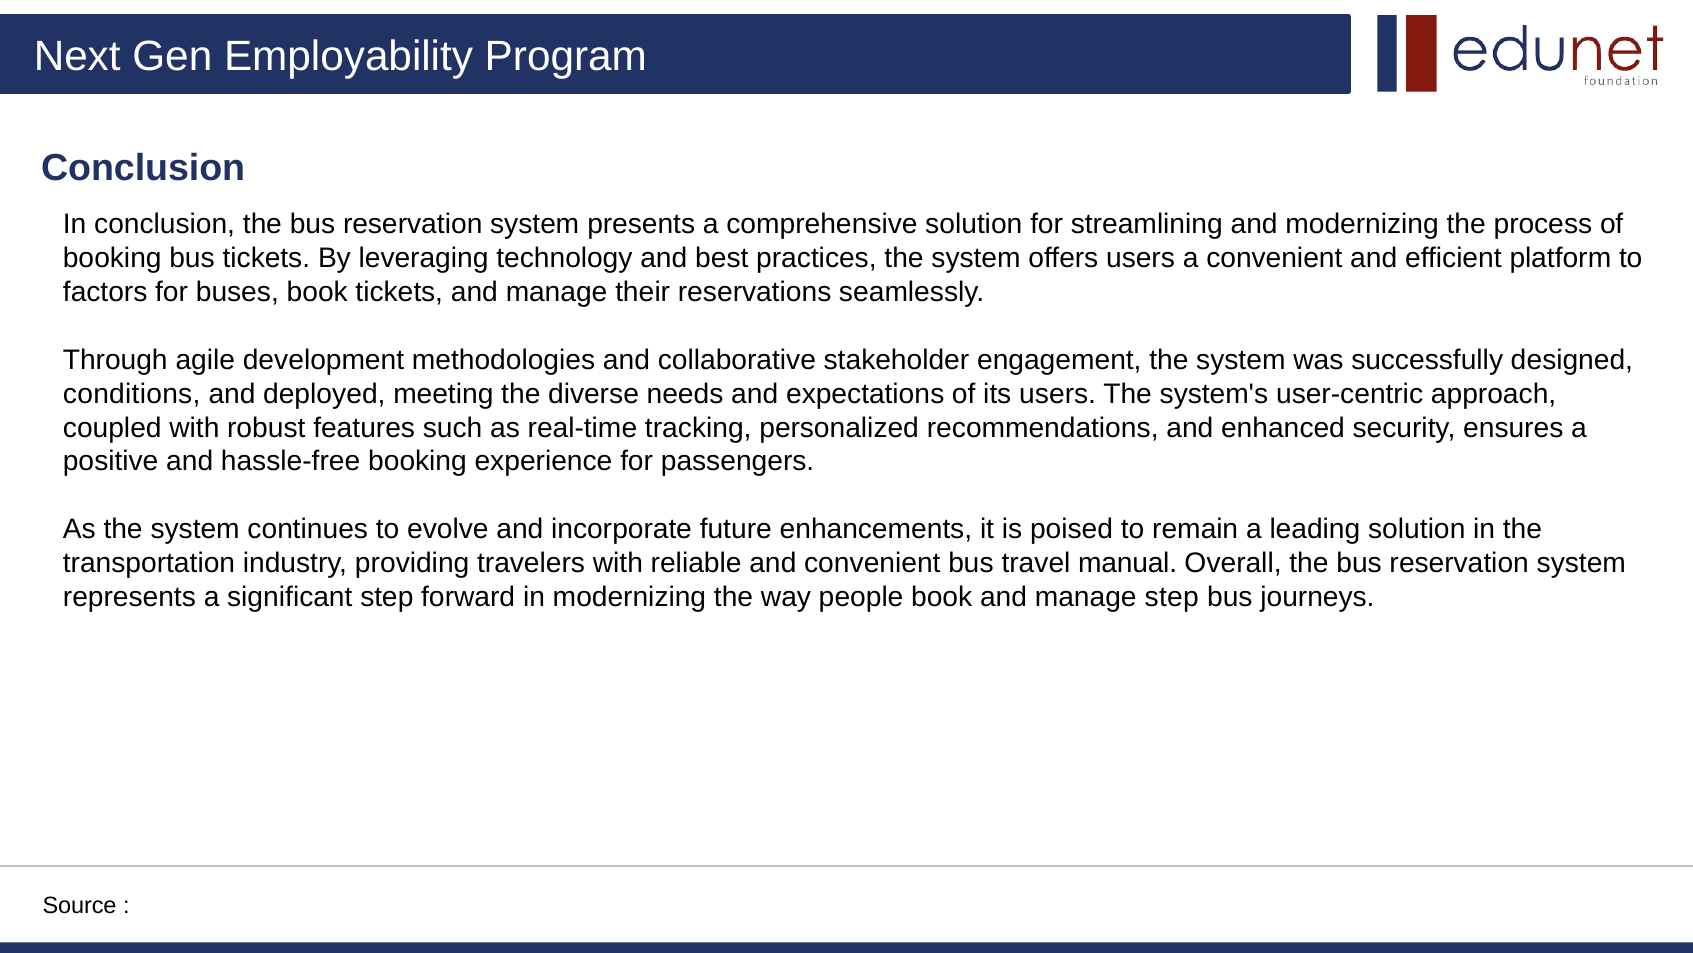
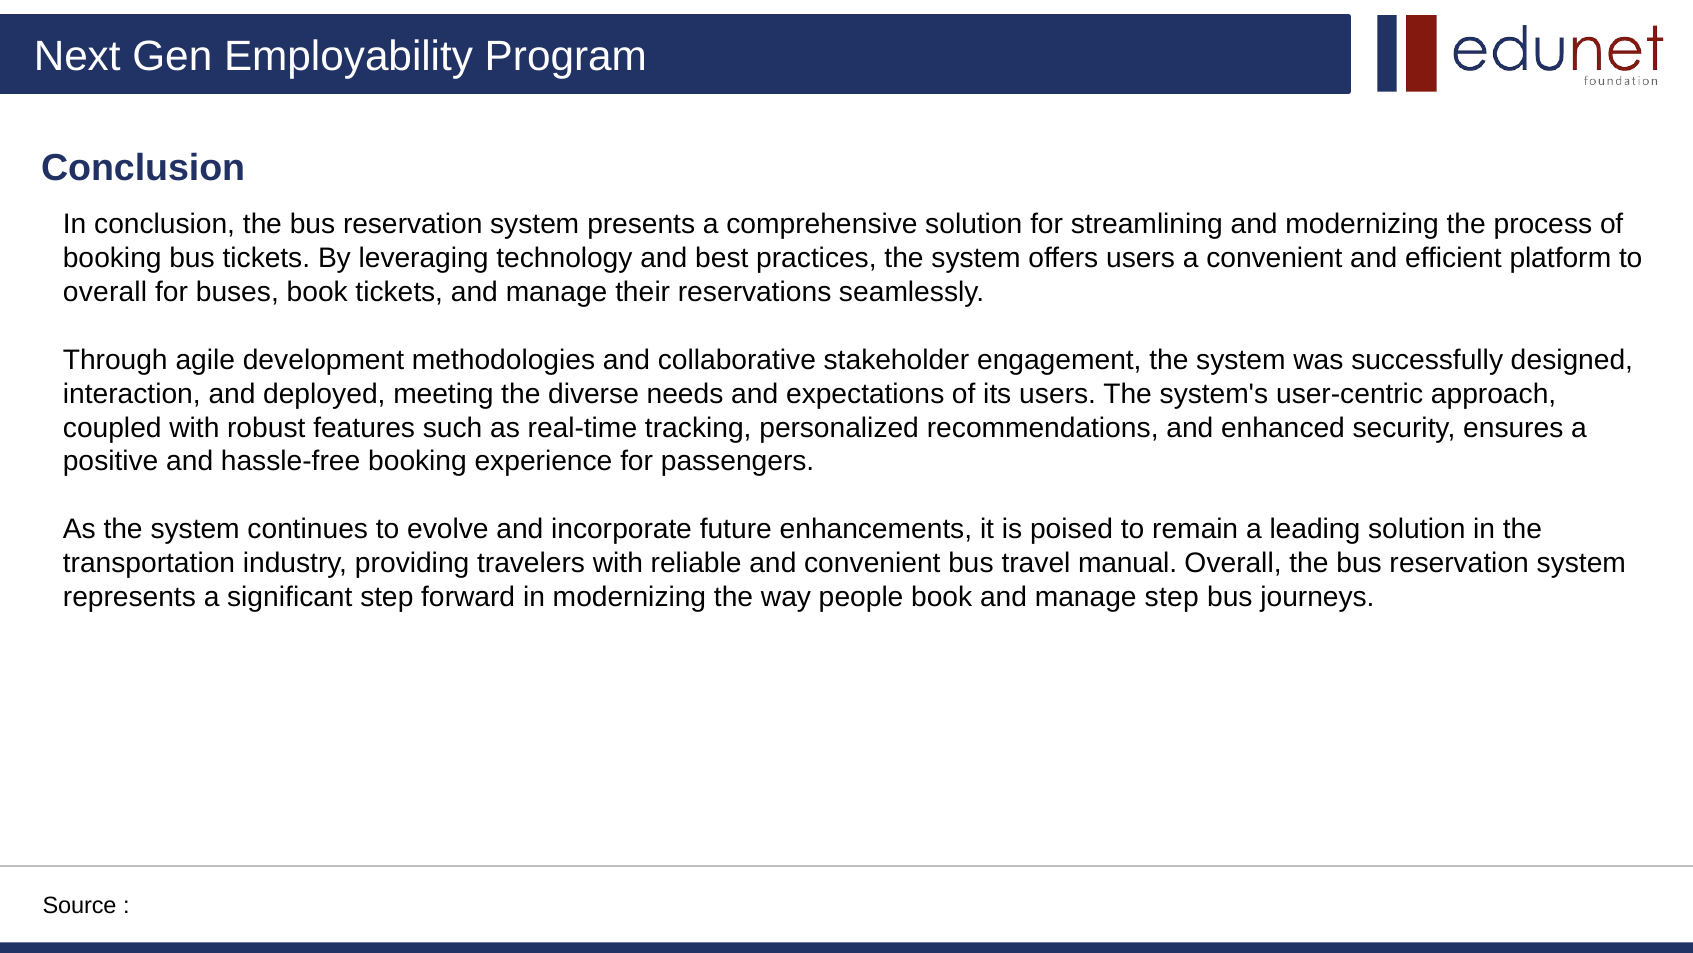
factors: factors -> overall (105, 292)
conditions: conditions -> interaction (132, 394)
